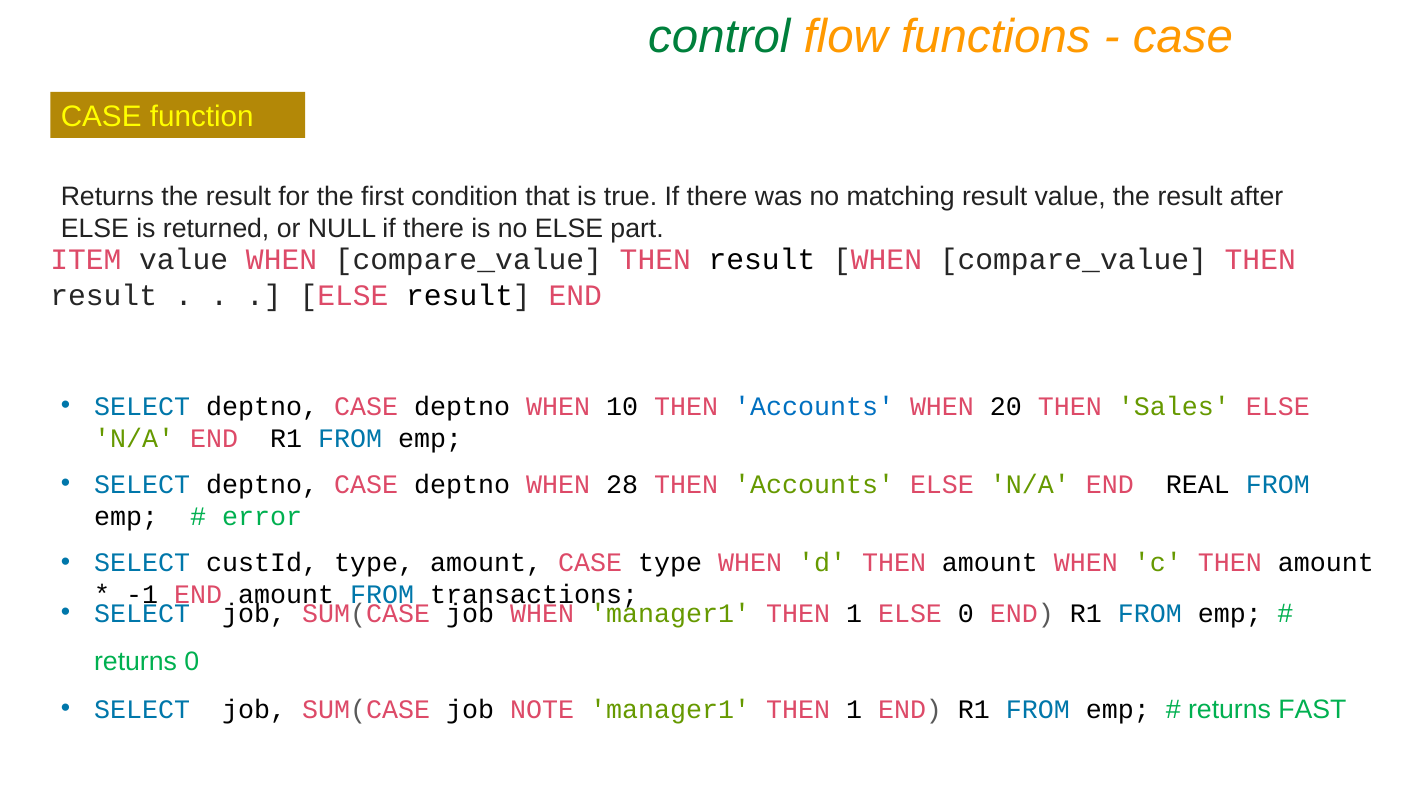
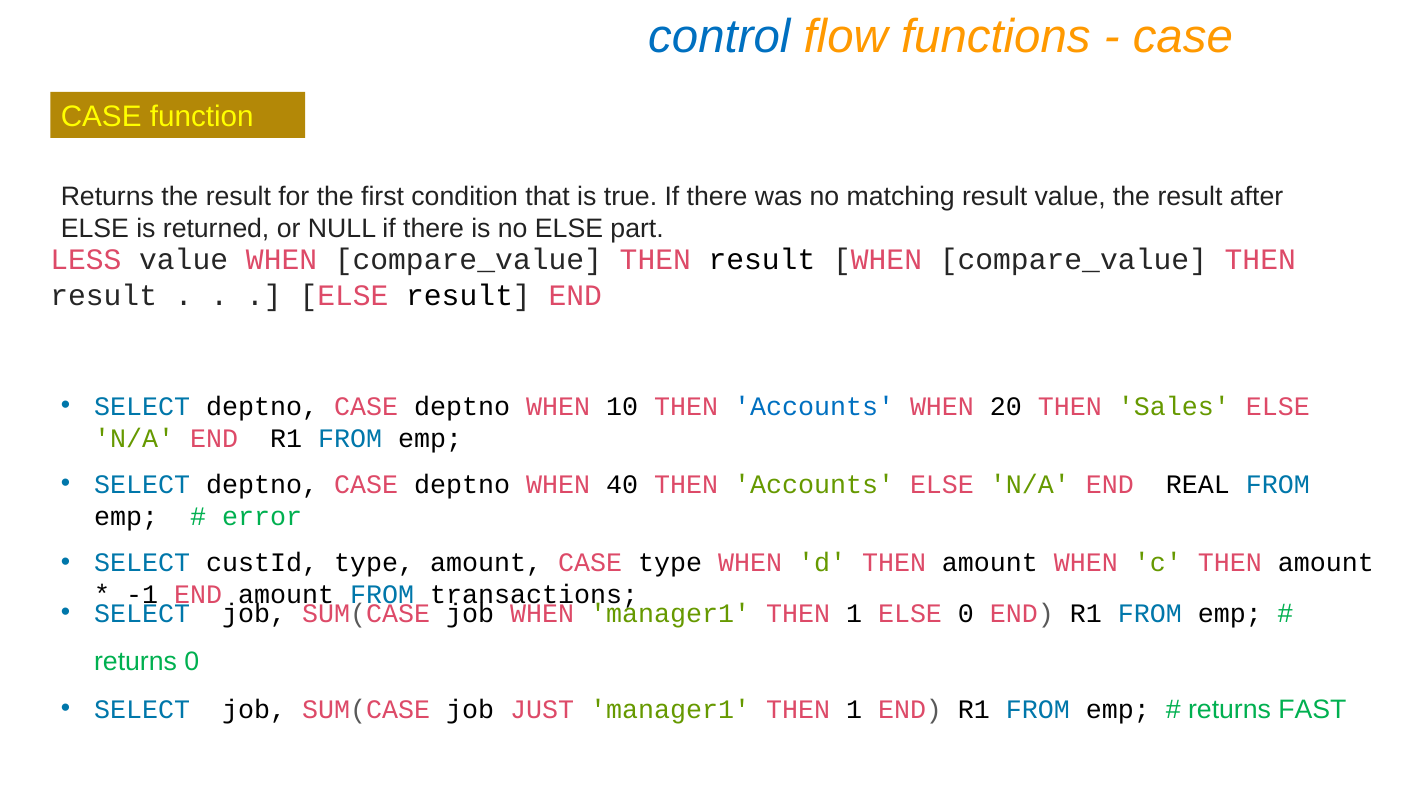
control colour: green -> blue (719, 37)
ITEM: ITEM -> LESS (86, 260)
28: 28 -> 40 (622, 484)
NOTE: NOTE -> JUST (542, 709)
